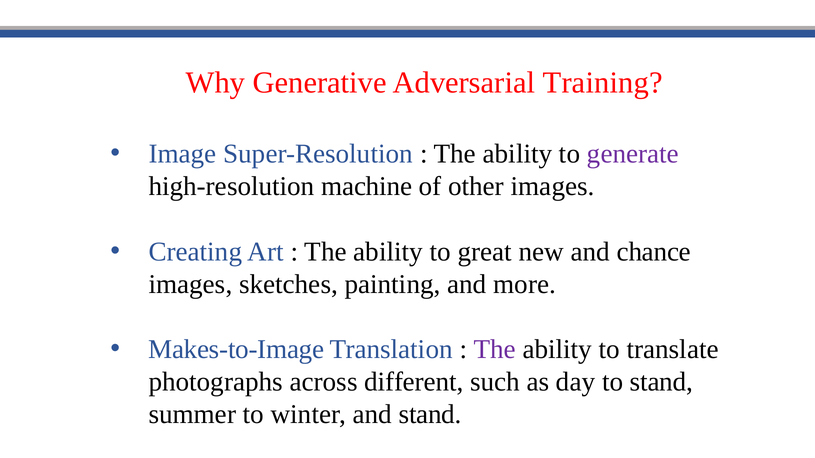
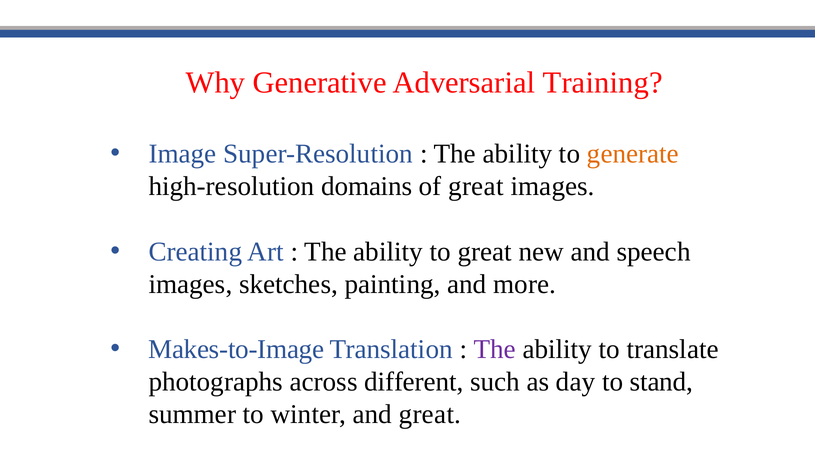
generate colour: purple -> orange (633, 154)
machine: machine -> domains (367, 187)
of other: other -> great (476, 187)
chance: chance -> speech (654, 252)
and stand: stand -> great (430, 415)
